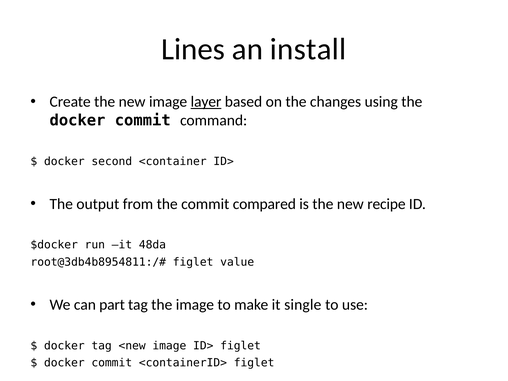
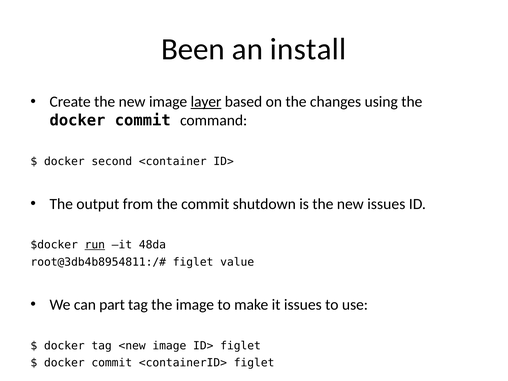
Lines: Lines -> Been (193, 49)
compared: compared -> shutdown (264, 204)
new recipe: recipe -> issues (386, 204)
run underline: none -> present (95, 245)
it single: single -> issues (303, 305)
